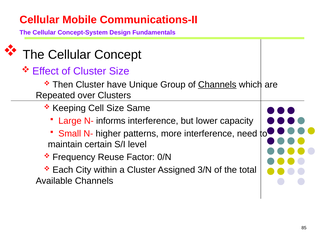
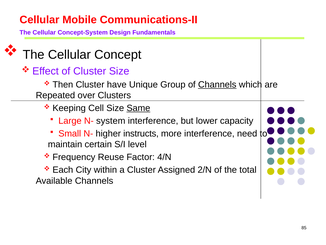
Same underline: none -> present (138, 108)
informs: informs -> system (111, 121)
patterns: patterns -> instructs (141, 133)
0/N: 0/N -> 4/N (164, 157)
3/N: 3/N -> 2/N (205, 170)
